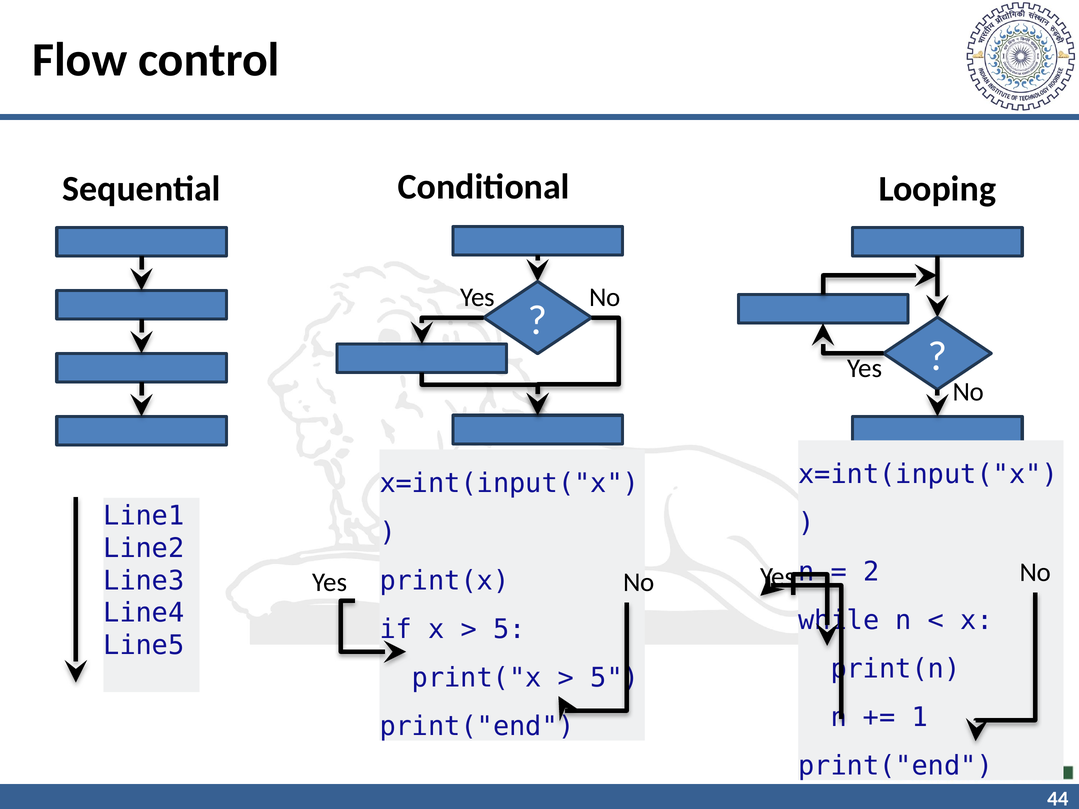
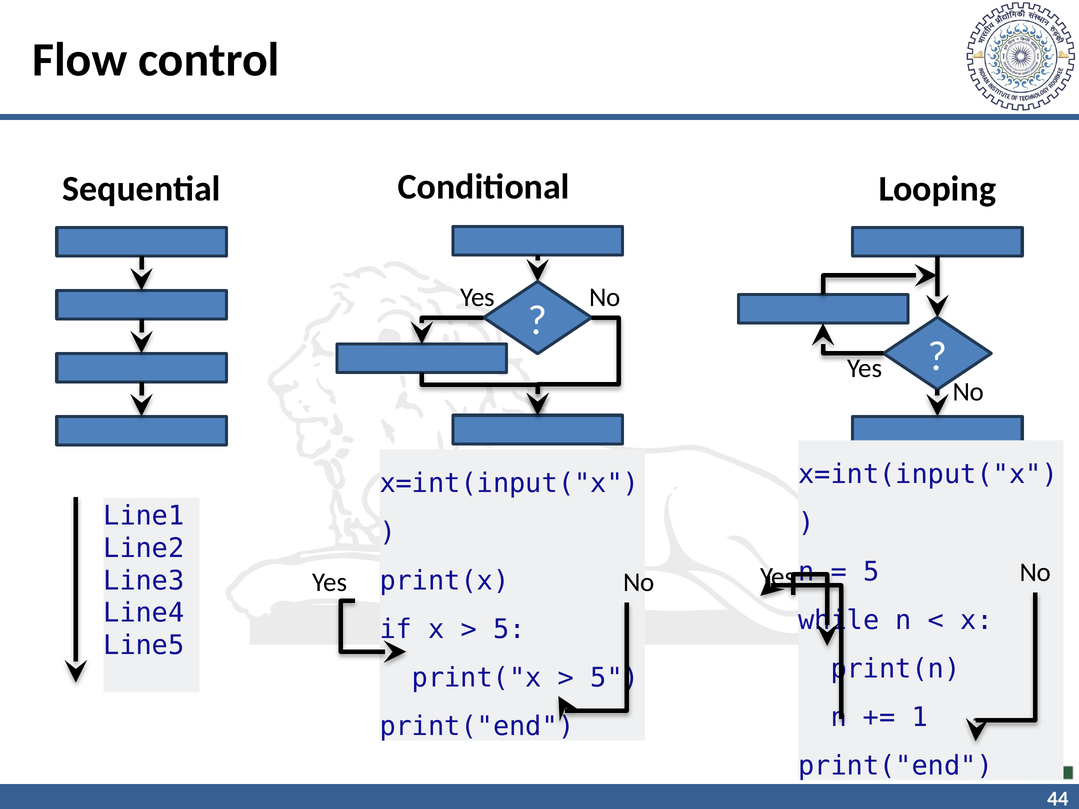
2: 2 -> 5 (871, 572)
